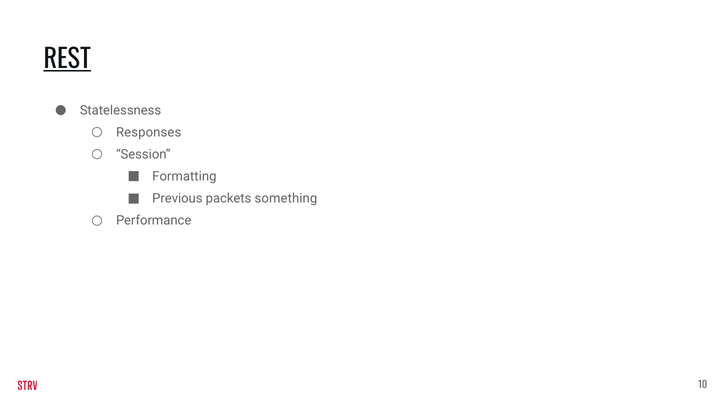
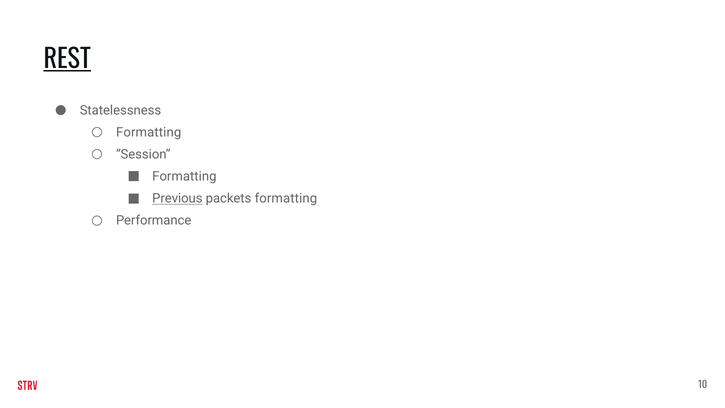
Responses: Responses -> Formatting (149, 132)
Previous underline: none -> present (177, 198)
packets something: something -> formatting (286, 198)
